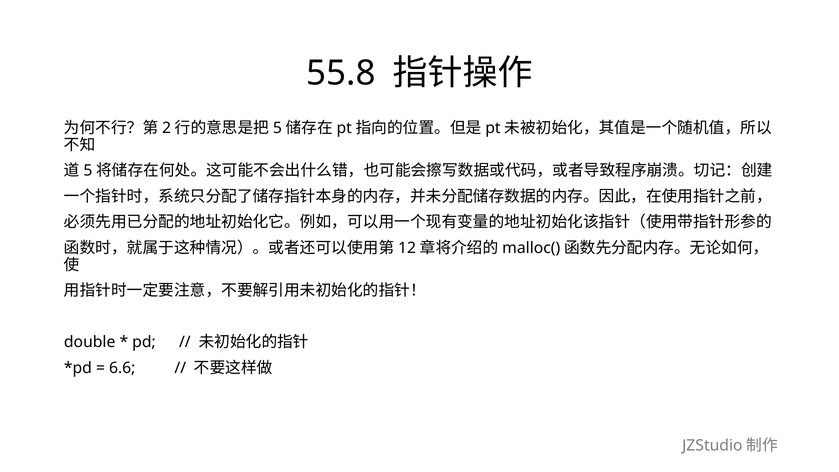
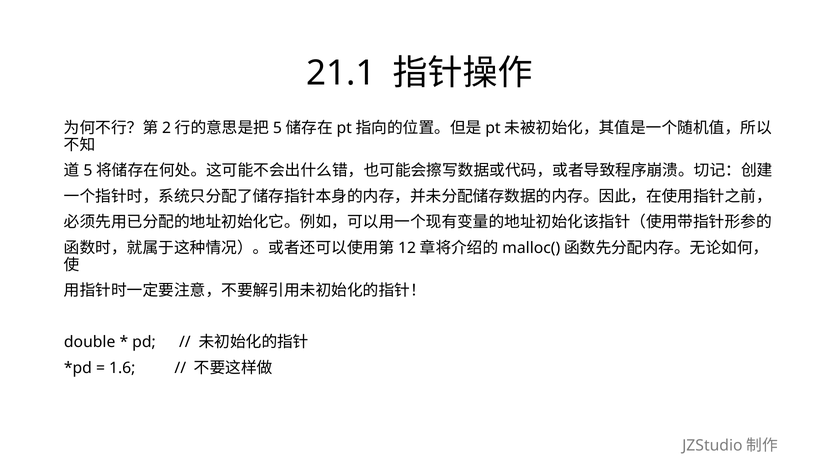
55.8: 55.8 -> 21.1 (341, 73)
6.6: 6.6 -> 1.6 (122, 368)
